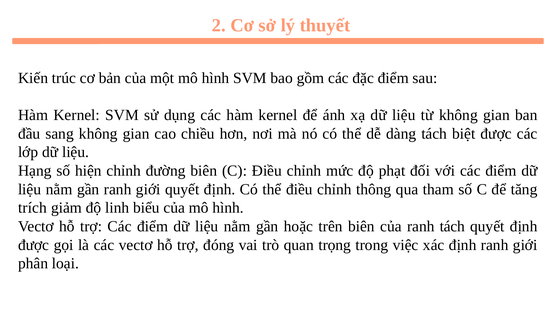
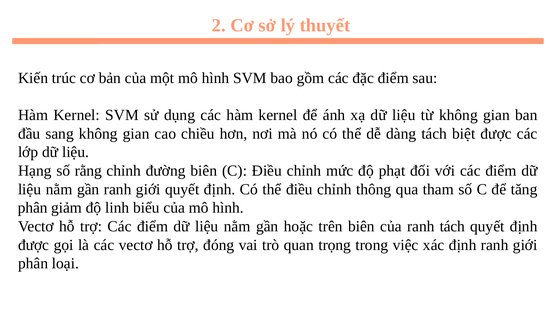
hiện: hiện -> rằng (88, 171)
trích: trích -> phân (33, 208)
